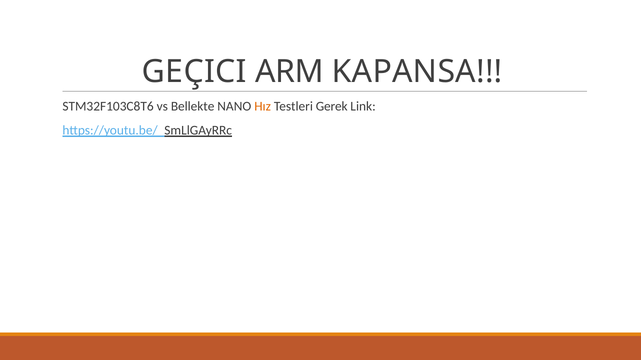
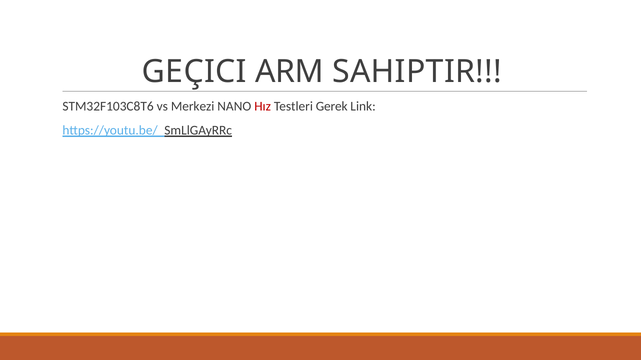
KAPANSA: KAPANSA -> SAHIPTIR (417, 72)
Bellekte: Bellekte -> Merkezi (193, 107)
Hız colour: orange -> red (263, 107)
